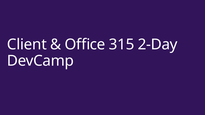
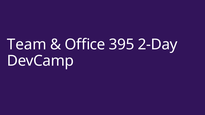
Client: Client -> Team (27, 45)
315: 315 -> 395 (122, 45)
